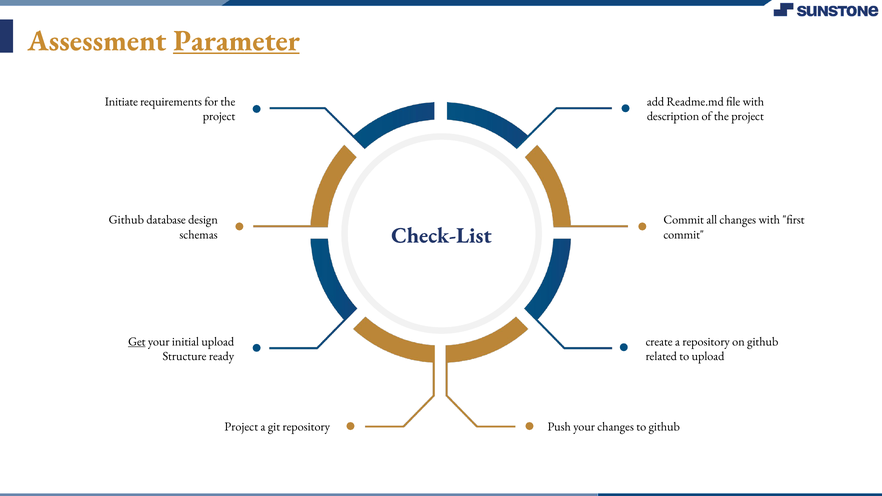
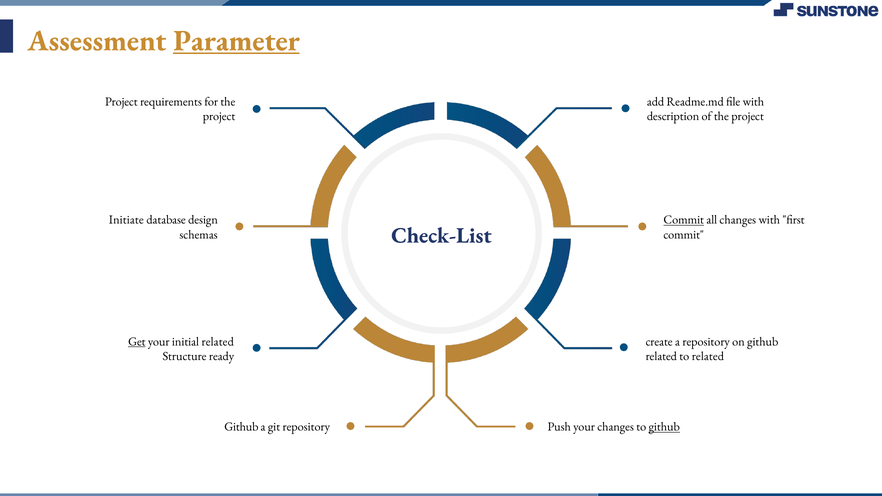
Initiate: Initiate -> Project (121, 102)
Github: Github -> Initiate (126, 220)
Commit underline: none -> present (684, 220)
initial upload: upload -> related (218, 342)
to upload: upload -> related (708, 356)
Project: Project -> Github (241, 427)
github underline: none -> present (664, 427)
